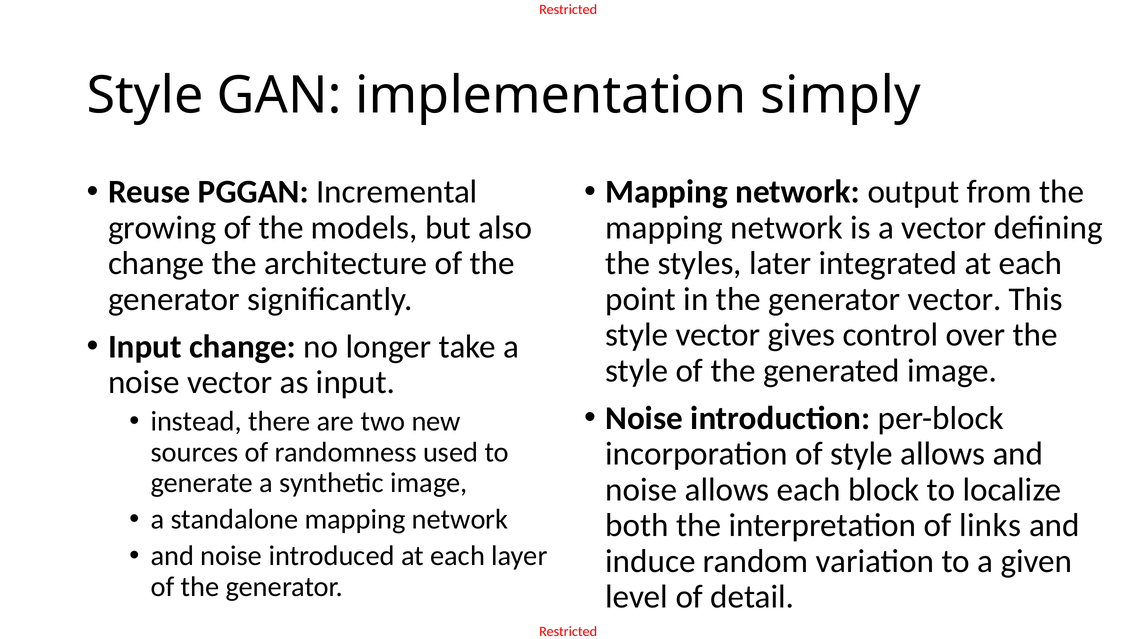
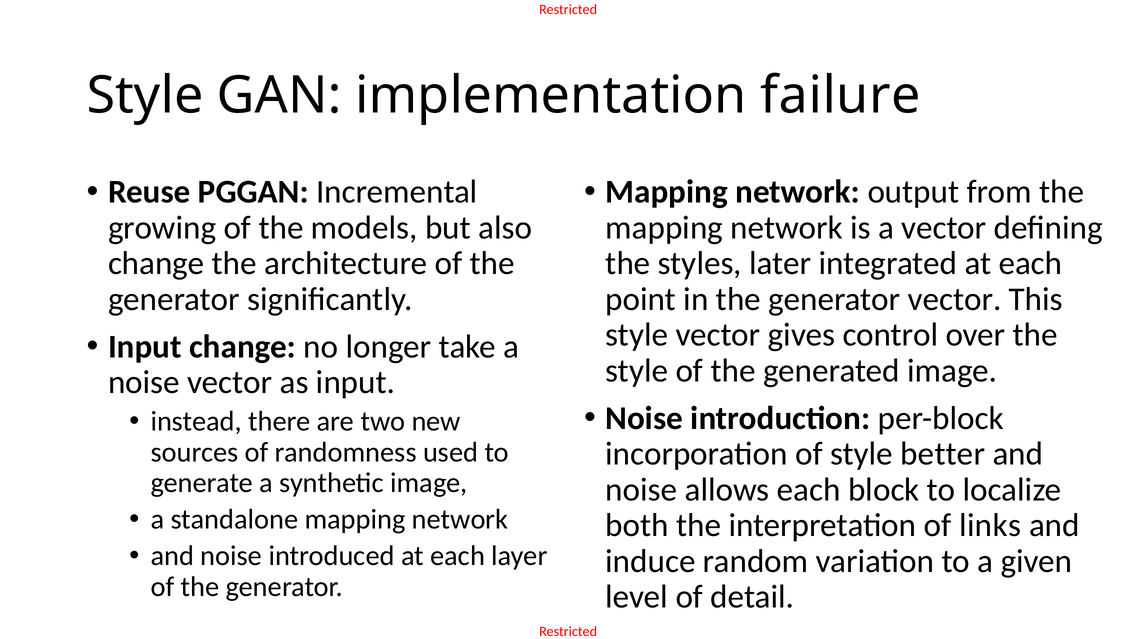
simply: simply -> failure (840, 96)
style allows: allows -> better (943, 454)
